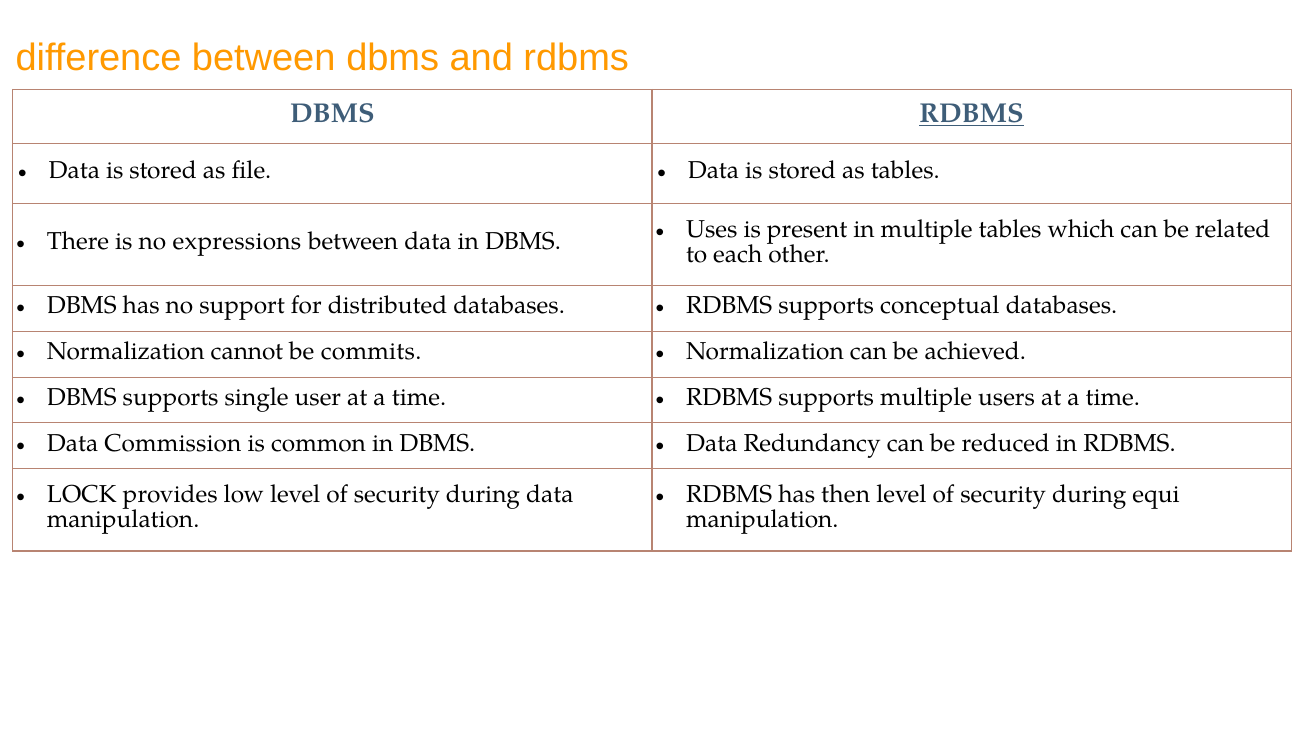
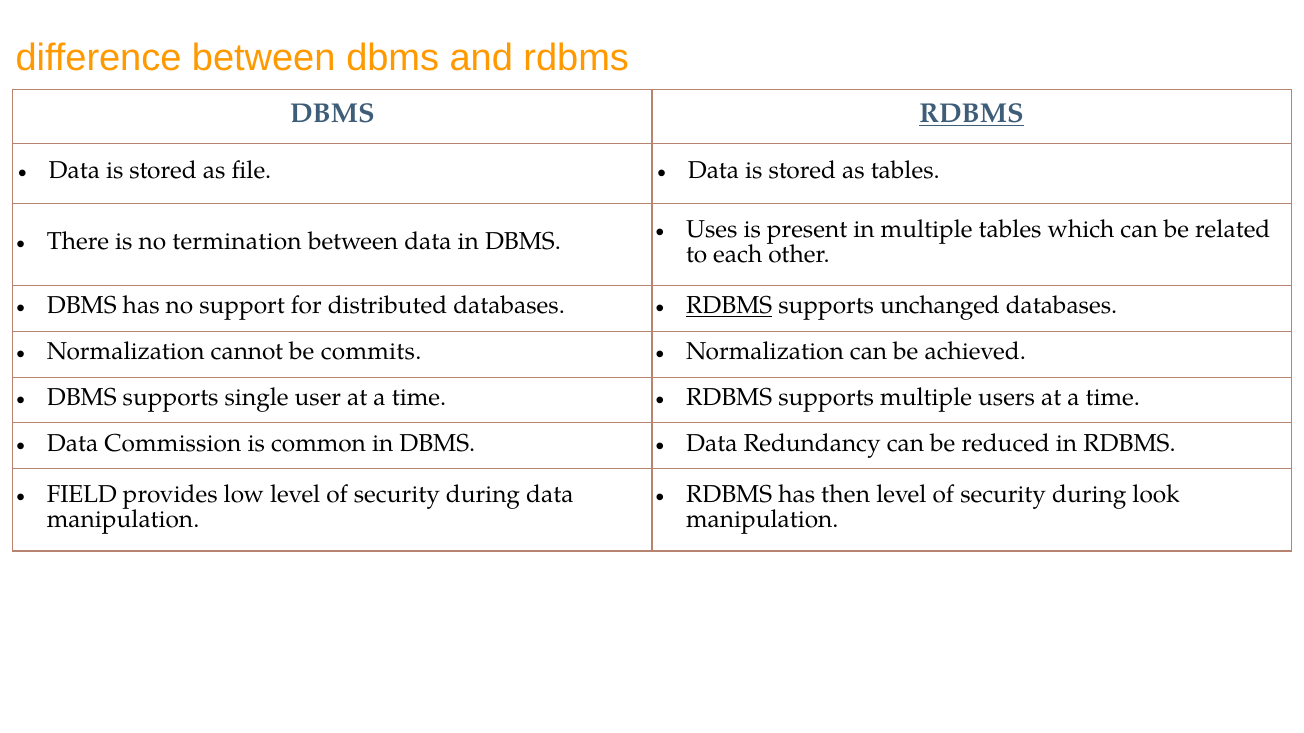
expressions: expressions -> termination (237, 242)
RDBMS underline: none -> present (729, 306)
conceptual: conceptual -> unchanged (940, 306)
LOCK: LOCK -> FIELD (82, 495)
equi: equi -> look (1156, 495)
